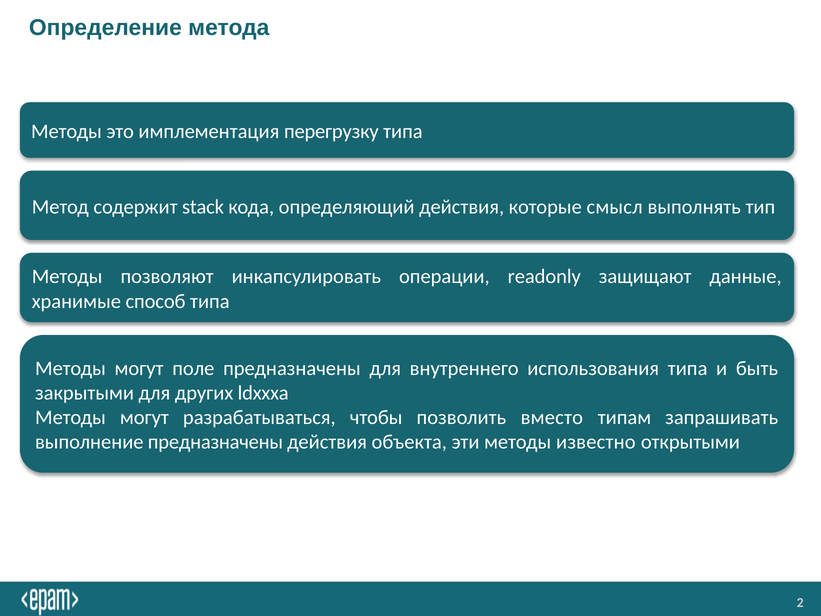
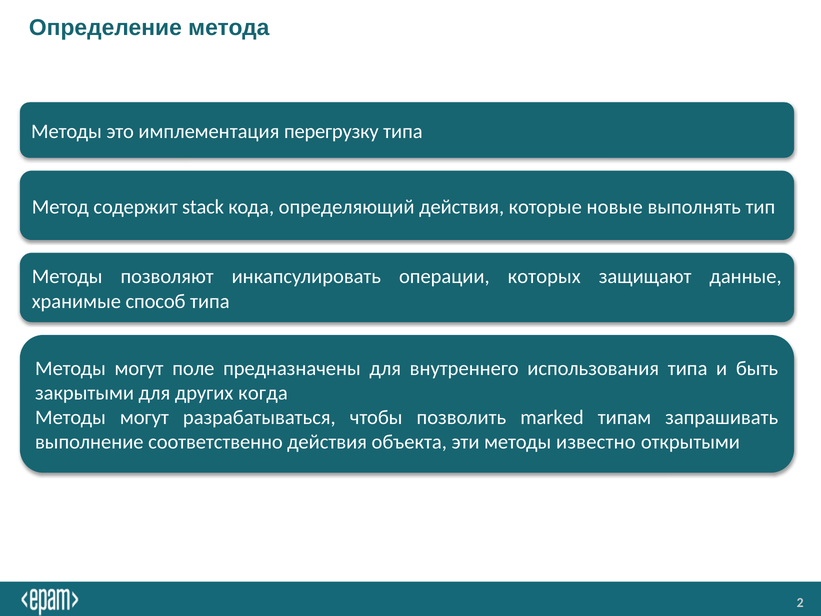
смысл: смысл -> новые (615, 207)
readonly: readonly -> которых (544, 276)
ldxxxa: ldxxxa -> когда (263, 393)
вместо: вместо -> marked (552, 417)
выполнение предназначены: предназначены -> соответственно (215, 442)
